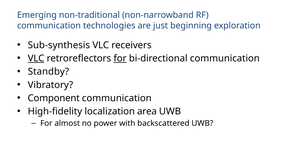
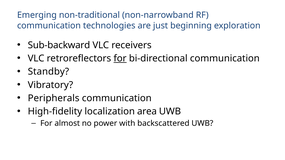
Sub-synthesis: Sub-synthesis -> Sub-backward (59, 45)
VLC underline: present -> none (36, 58)
Component: Component -> Peripherals (54, 98)
